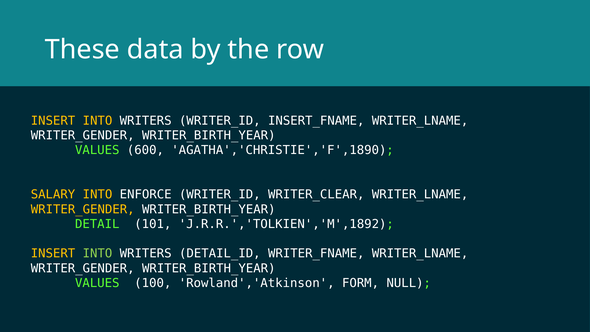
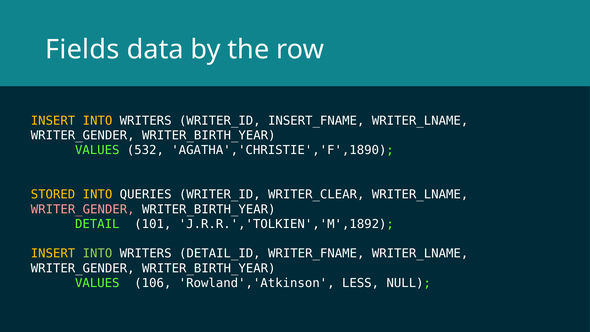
These: These -> Fields (82, 50)
600: 600 -> 532 (145, 150)
SALARY: SALARY -> STORED (53, 194)
ENFORCE: ENFORCE -> QUERIES (146, 194)
WRITER_GENDER colour: yellow -> pink (83, 209)
100: 100 -> 106 (153, 283)
FORM: FORM -> LESS (361, 283)
